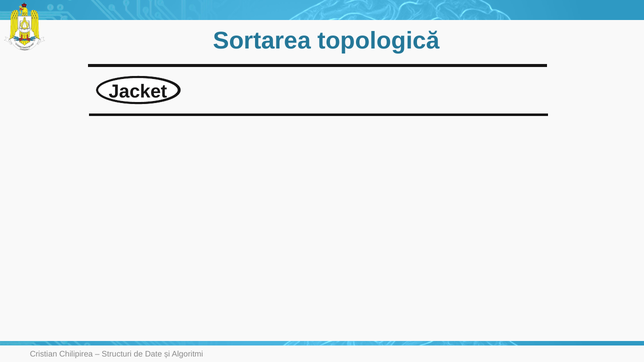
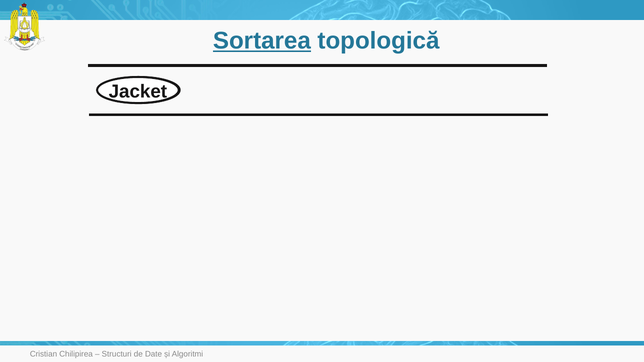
Sortarea underline: none -> present (262, 41)
